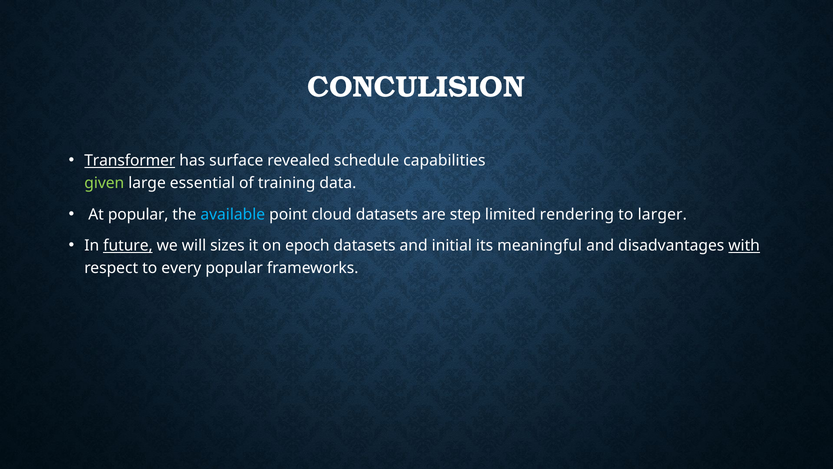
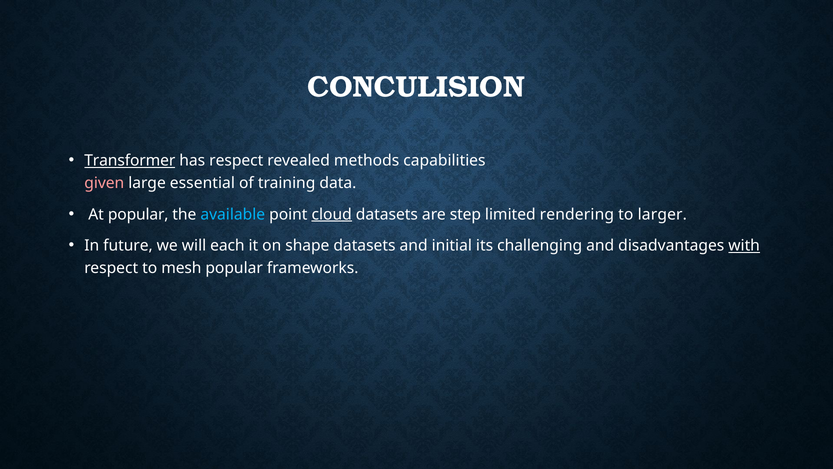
has surface: surface -> respect (236, 161)
schedule: schedule -> methods (367, 161)
given colour: light green -> pink (104, 183)
cloud underline: none -> present (332, 214)
future underline: present -> none (128, 245)
sizes: sizes -> each (227, 245)
epoch: epoch -> shape (307, 245)
meaningful: meaningful -> challenging (540, 245)
every: every -> mesh (181, 268)
